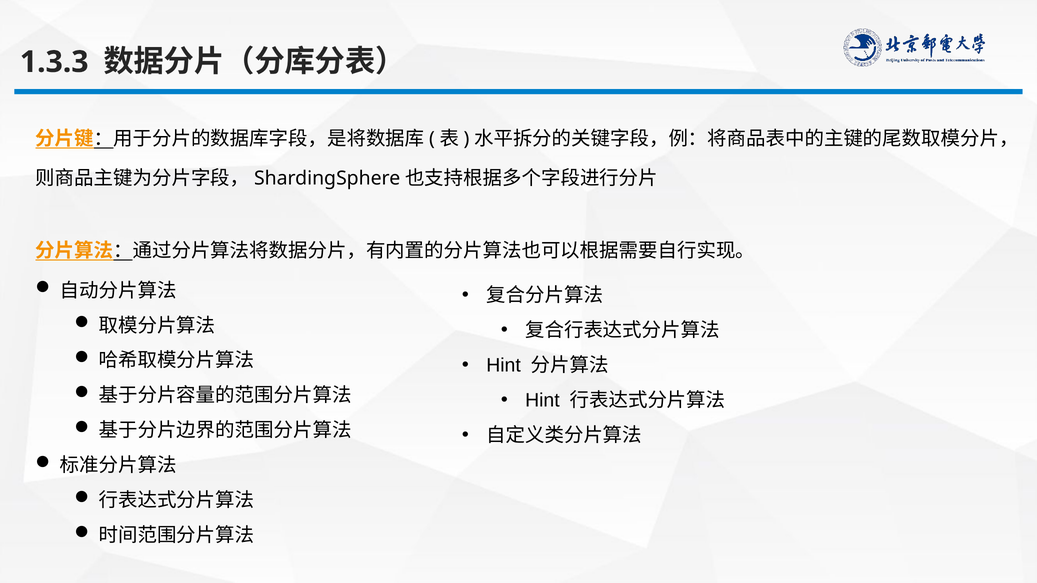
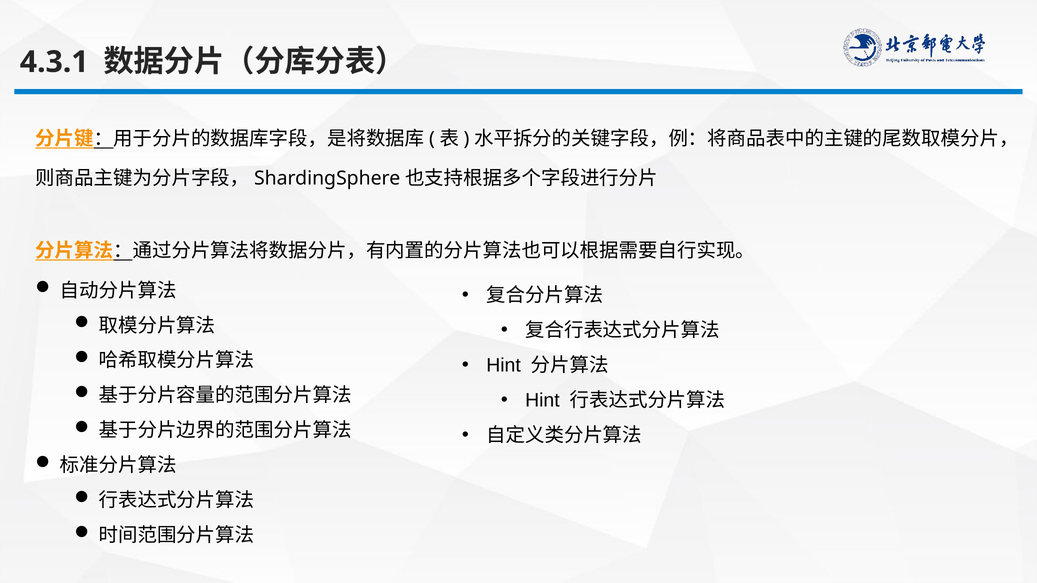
1.3.3: 1.3.3 -> 4.3.1 (54, 62)
